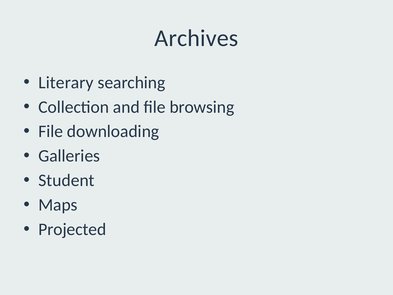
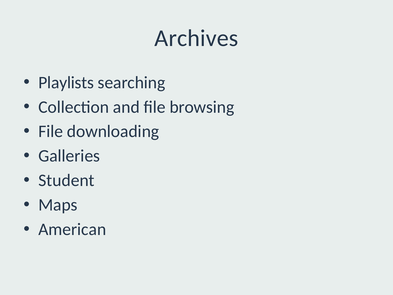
Literary: Literary -> Playlists (66, 82)
Projected: Projected -> American (72, 229)
